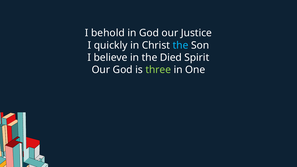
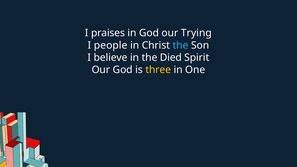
behold: behold -> praises (108, 33)
Justice: Justice -> Trying (196, 33)
quickly: quickly -> people (111, 45)
three colour: light green -> yellow (158, 70)
